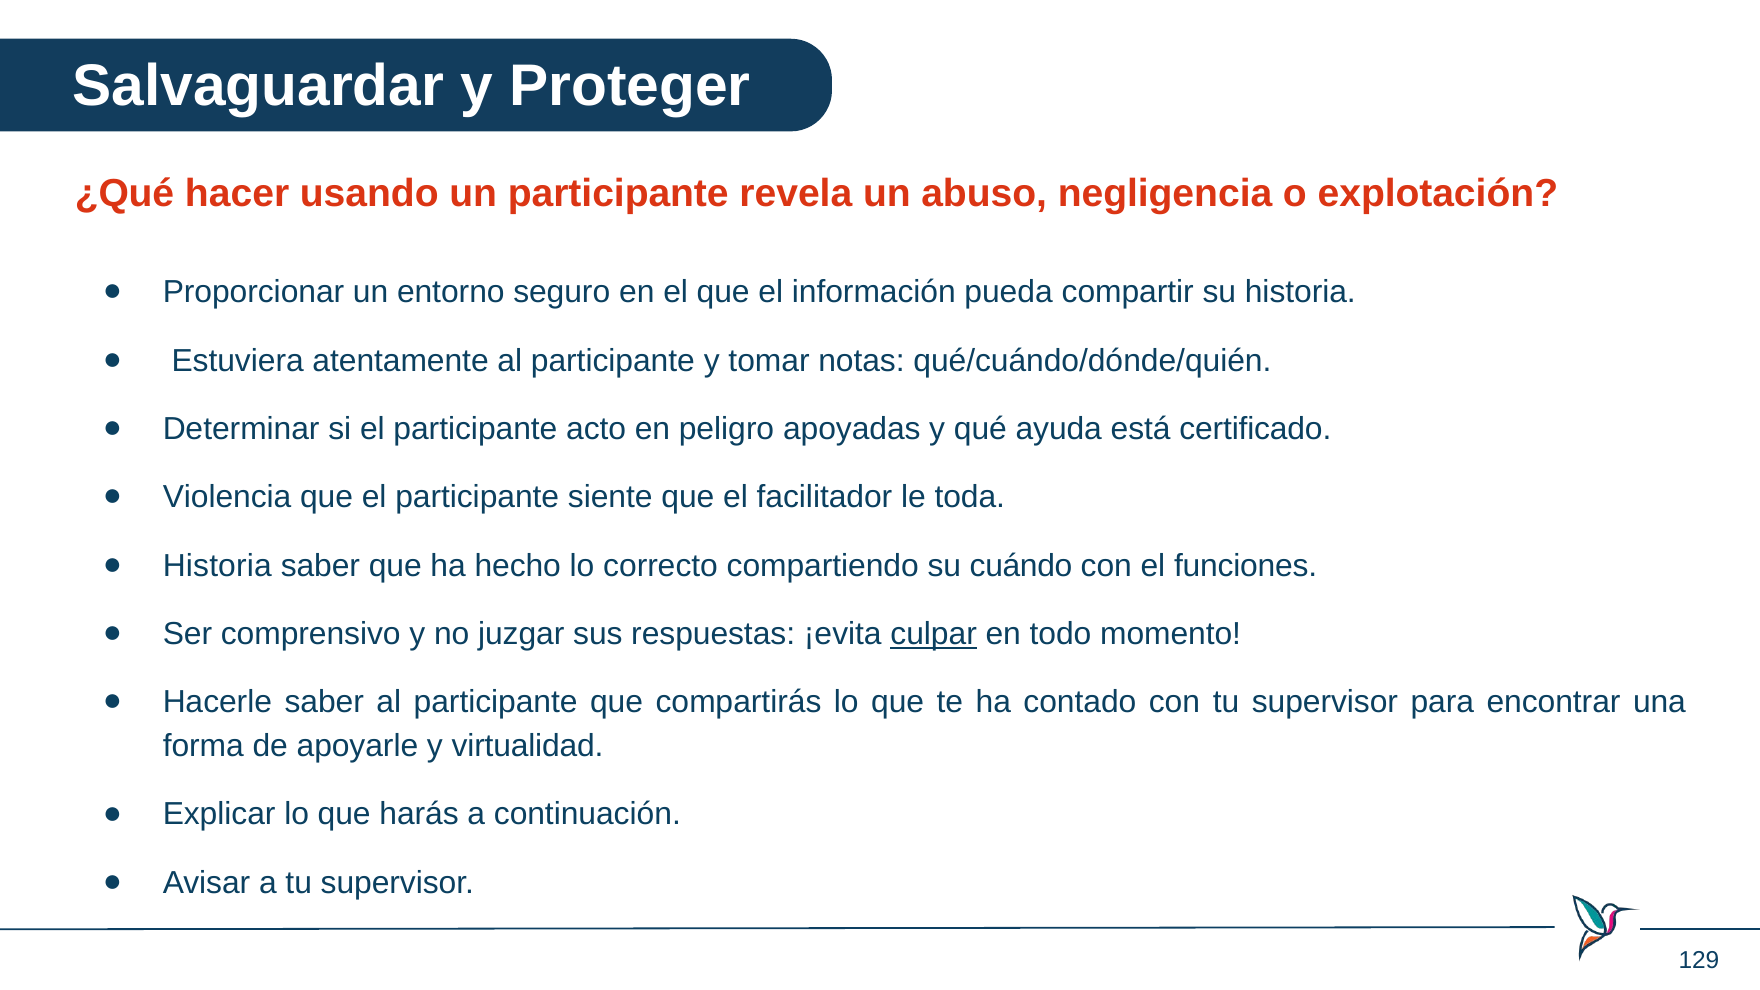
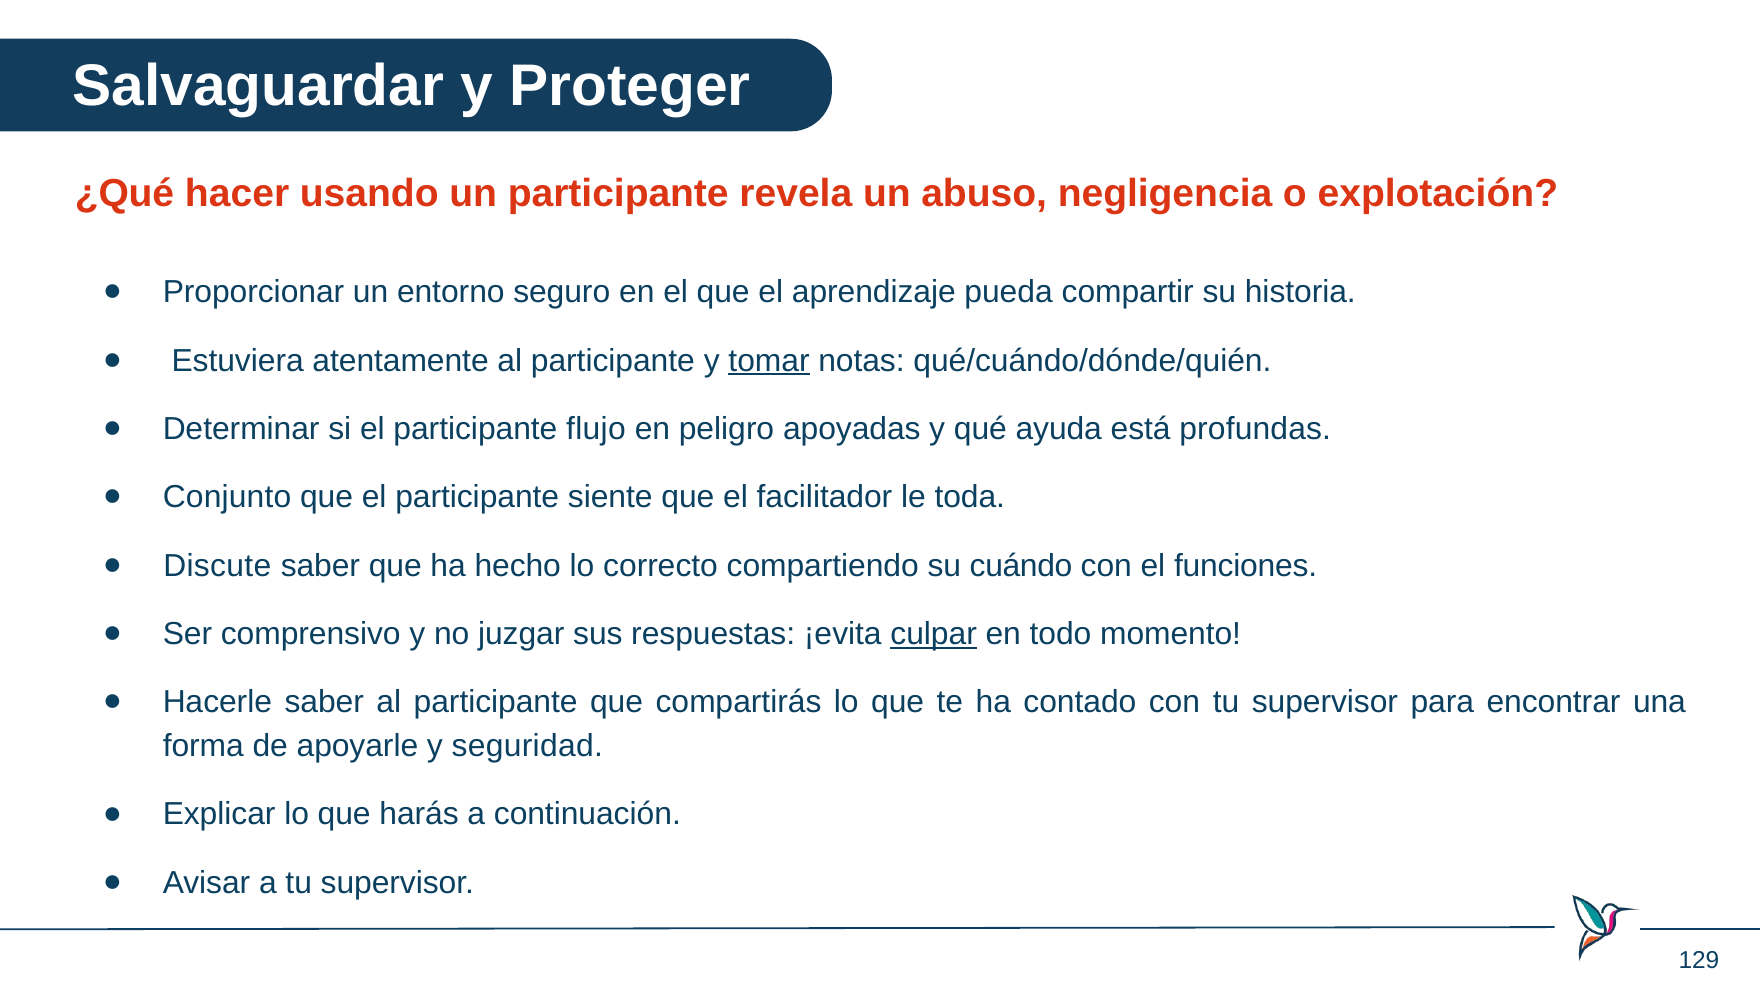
información: información -> aprendizaje (874, 292)
tomar underline: none -> present (769, 361)
acto: acto -> flujo (596, 429)
certificado: certificado -> profundas (1255, 429)
Violencia: Violencia -> Conjunto (227, 497)
Historia: Historia -> Discute (217, 566)
virtualidad: virtualidad -> seguridad (527, 746)
